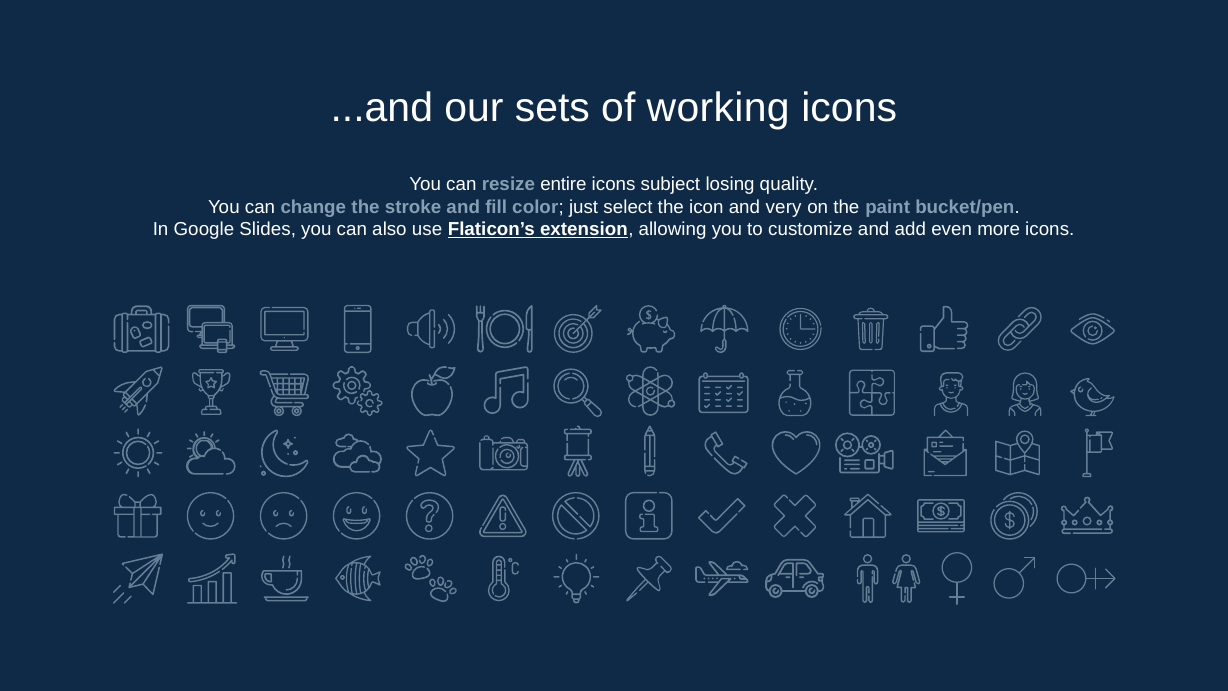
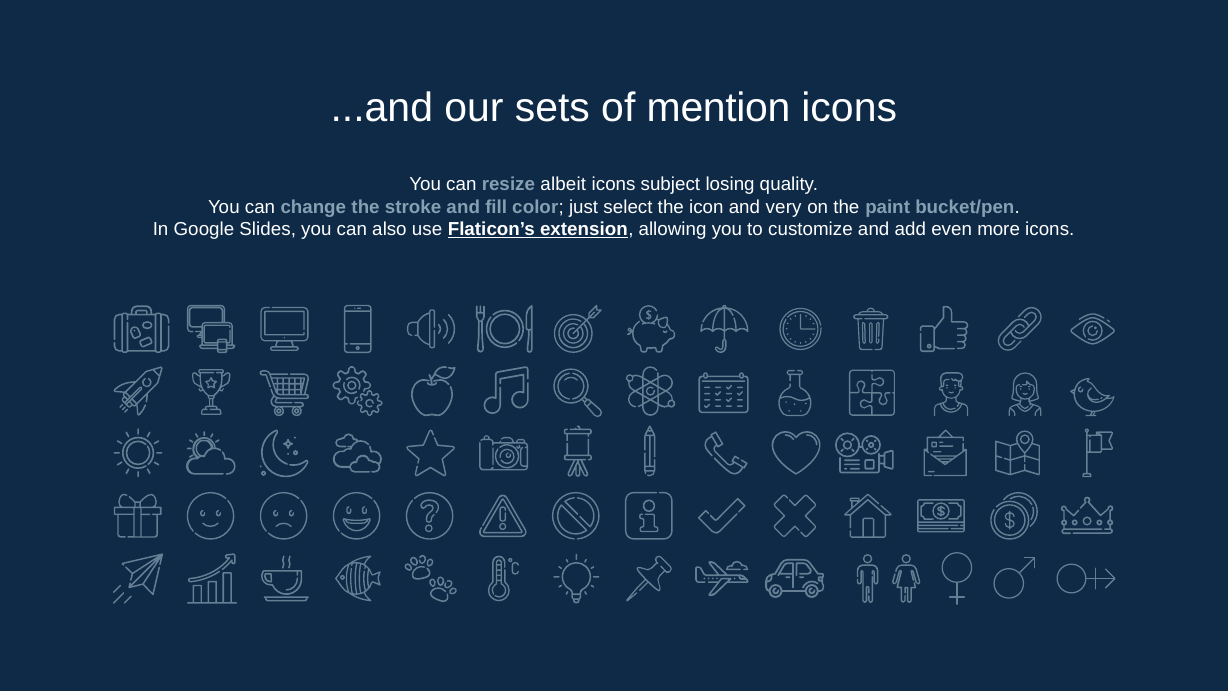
working: working -> mention (719, 108)
entire: entire -> albeit (563, 184)
